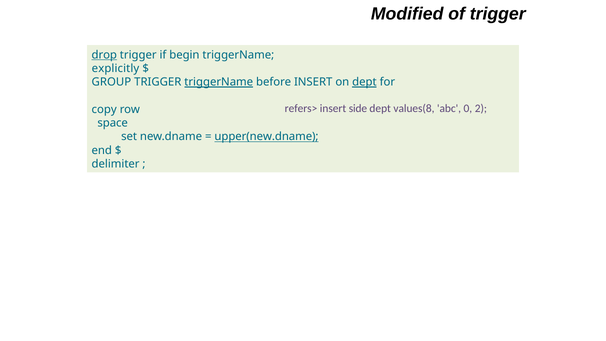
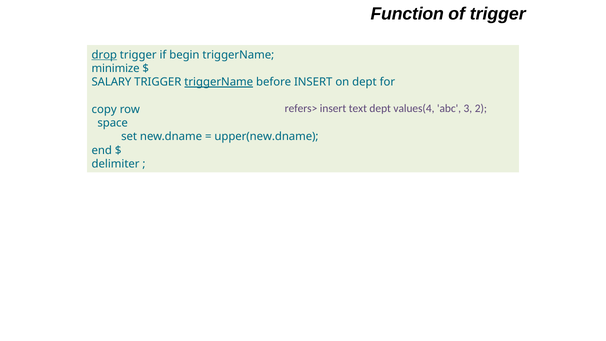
Modified: Modified -> Function (407, 14)
explicitly: explicitly -> minimize (116, 69)
GROUP: GROUP -> SALARY (111, 82)
dept underline: present -> none (364, 82)
side: side -> text (358, 108)
values(8: values(8 -> values(4 (414, 108)
0: 0 -> 3 (468, 108)
upper(new.dname underline: present -> none (267, 137)
